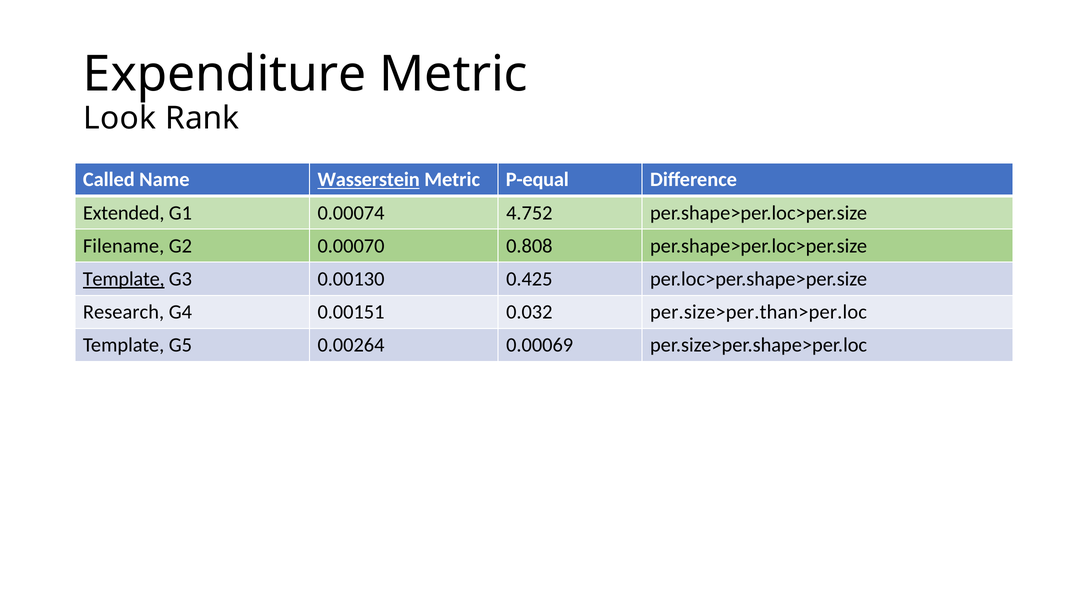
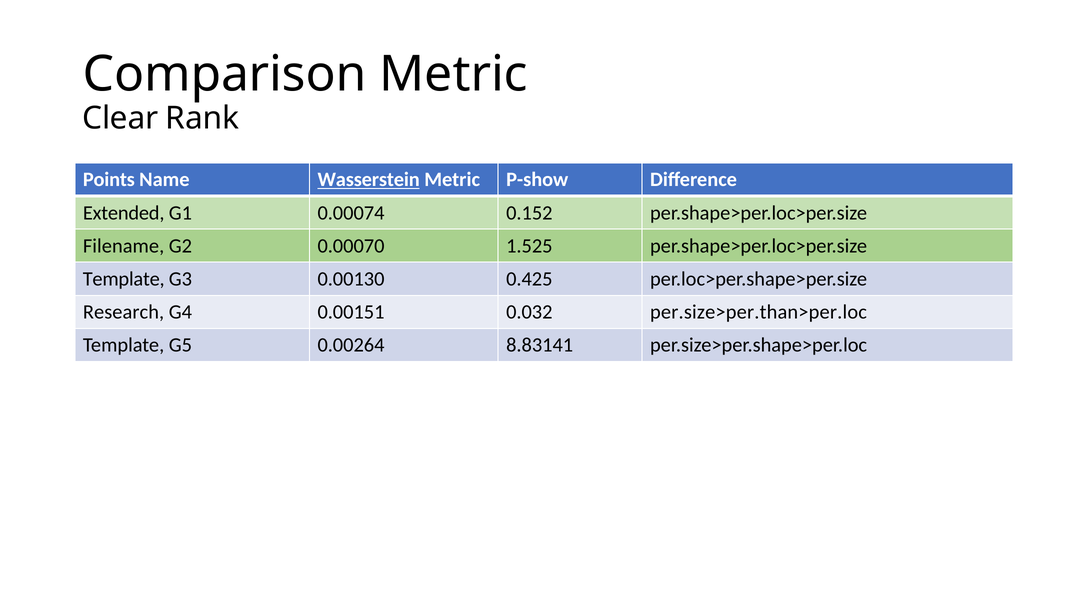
Expenditure: Expenditure -> Comparison (225, 74)
Look: Look -> Clear (120, 118)
Called: Called -> Points (109, 180)
P-equal: P-equal -> P-show (537, 180)
4.752: 4.752 -> 0.152 (529, 213)
0.808: 0.808 -> 1.525 (529, 246)
Template underline: present -> none (124, 279)
0.00069: 0.00069 -> 8.83141 (540, 345)
